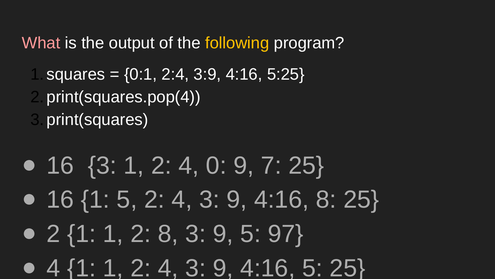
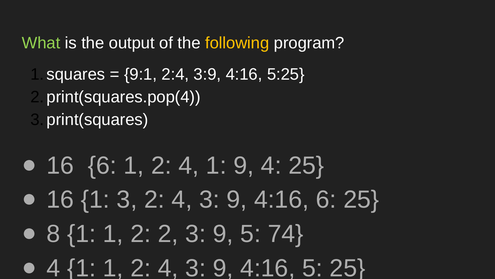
What colour: pink -> light green (41, 43)
0:1: 0:1 -> 9:1 (141, 74)
16 3: 3 -> 6 (102, 165)
2 4 0: 0 -> 1 (216, 165)
9 7: 7 -> 4 (271, 165)
1 5: 5 -> 3 (127, 199)
4:16 8: 8 -> 6 (326, 199)
2: 2 -> 8 (53, 233)
2 8: 8 -> 2 (168, 233)
97: 97 -> 74 (286, 233)
